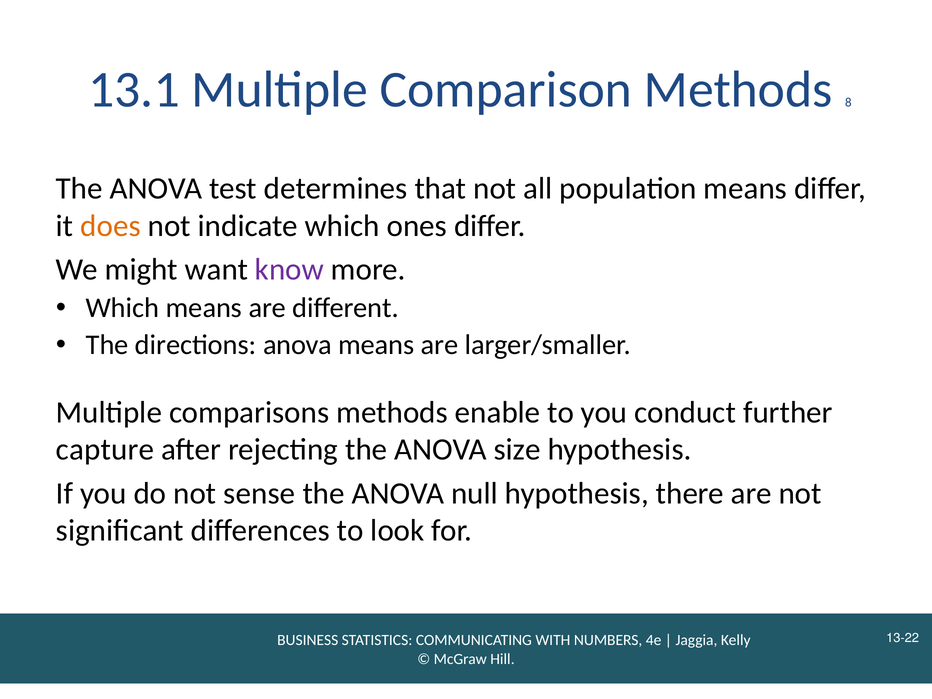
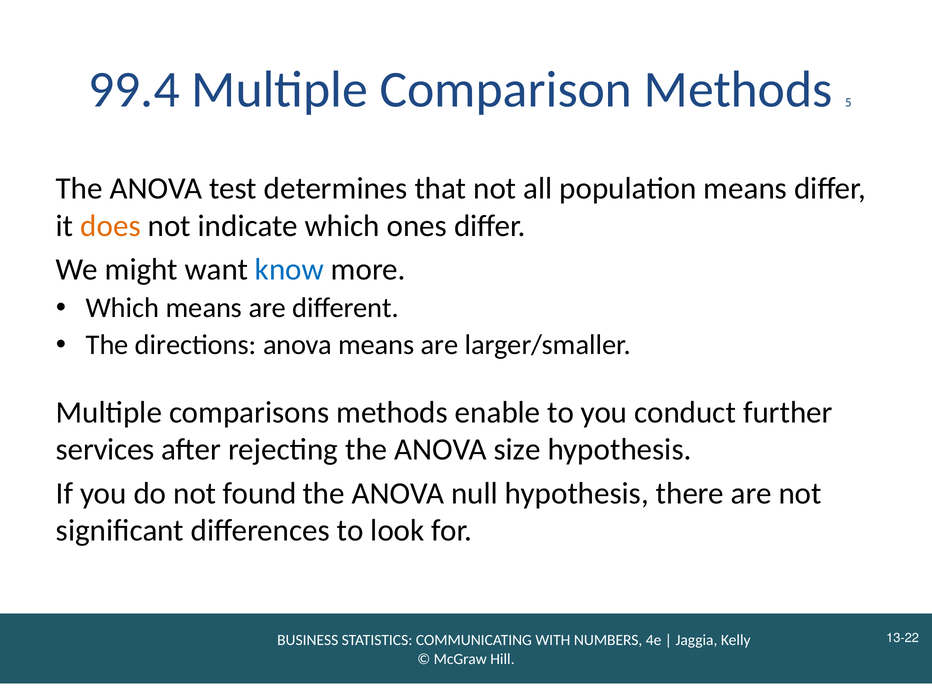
13.1: 13.1 -> 99.4 (134, 90)
8: 8 -> 5 (848, 103)
know colour: purple -> blue (289, 270)
capture: capture -> services (105, 450)
sense: sense -> found (260, 493)
